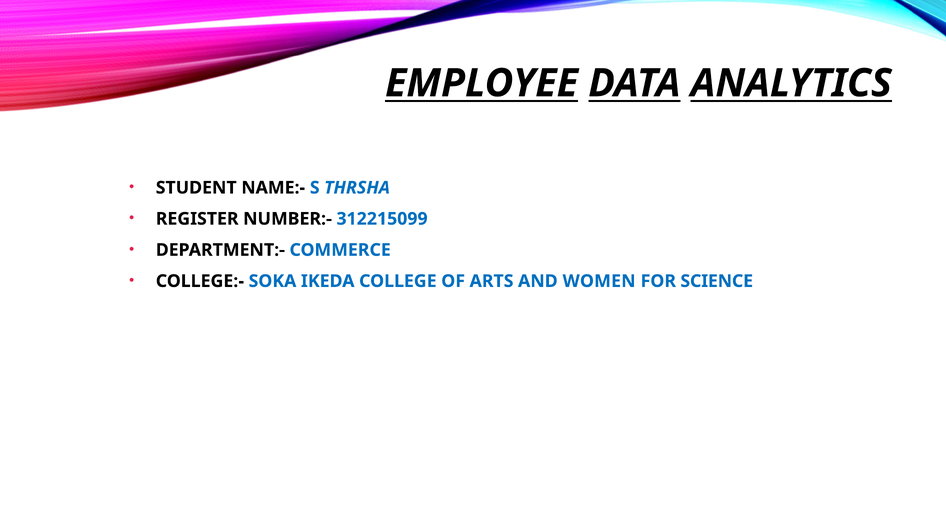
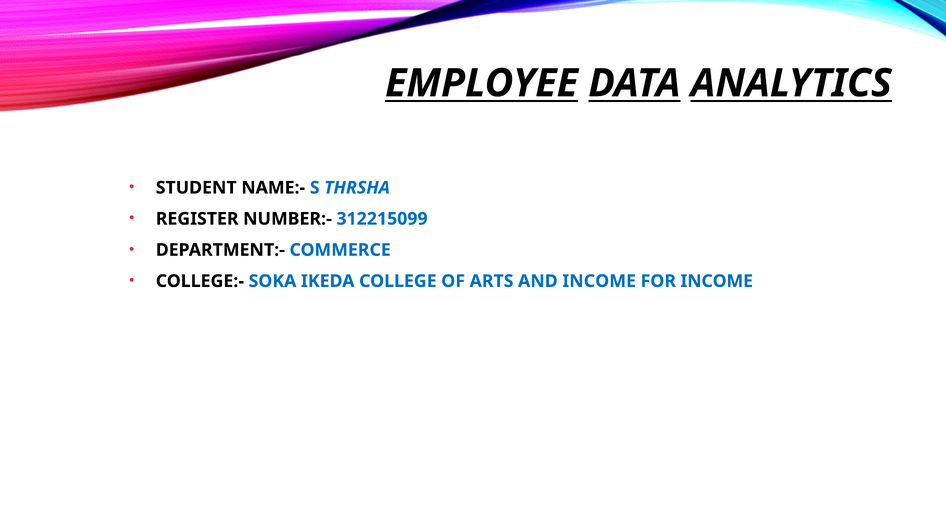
AND WOMEN: WOMEN -> INCOME (599, 281)
FOR SCIENCE: SCIENCE -> INCOME (717, 281)
